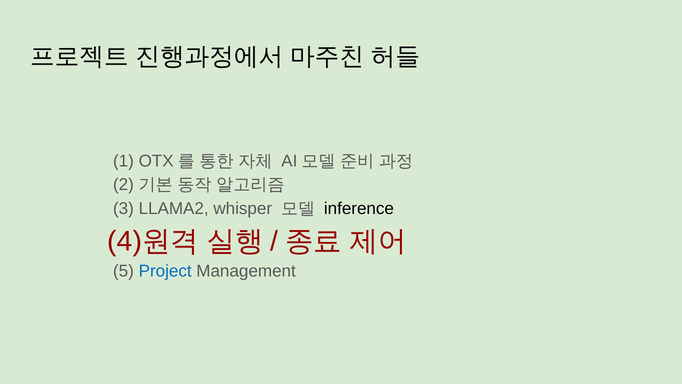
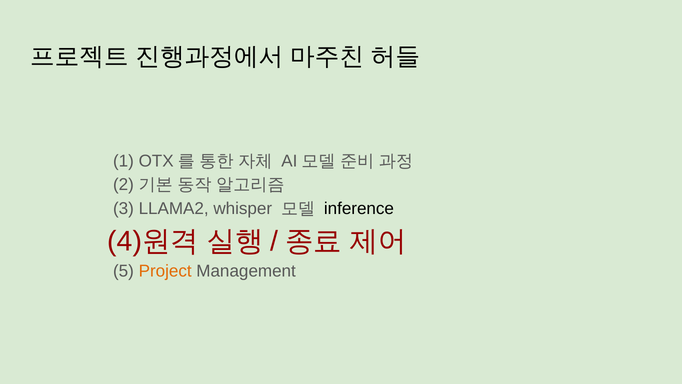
Project colour: blue -> orange (165, 271)
